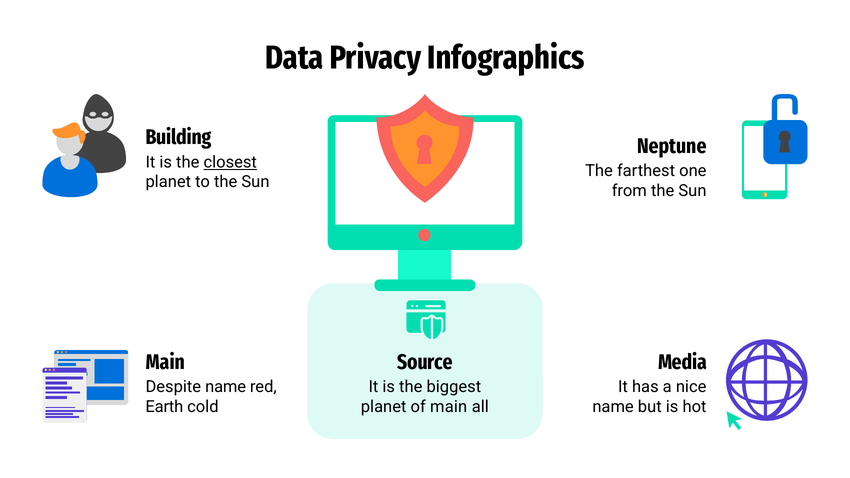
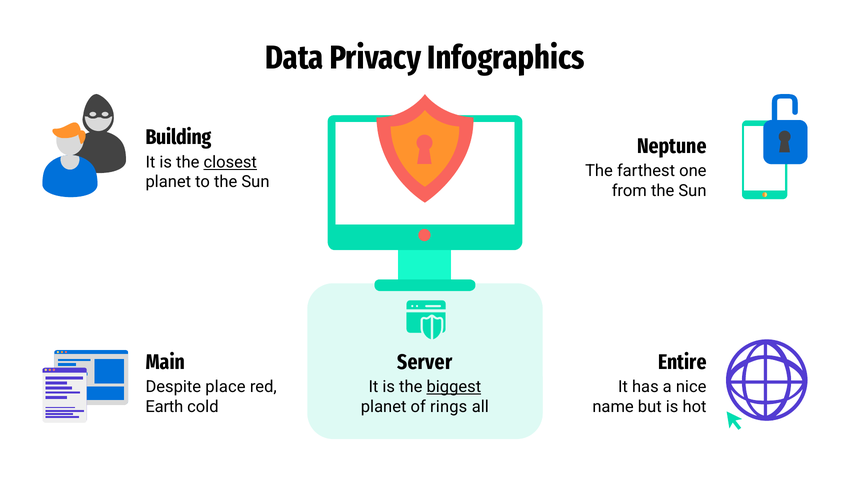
Source: Source -> Server (425, 362)
Media: Media -> Entire (682, 362)
Despite name: name -> place (225, 387)
biggest underline: none -> present (454, 387)
of main: main -> rings (449, 407)
